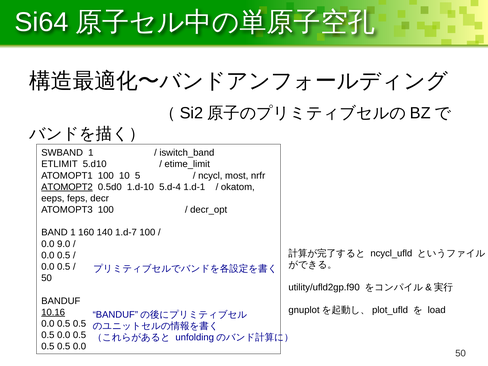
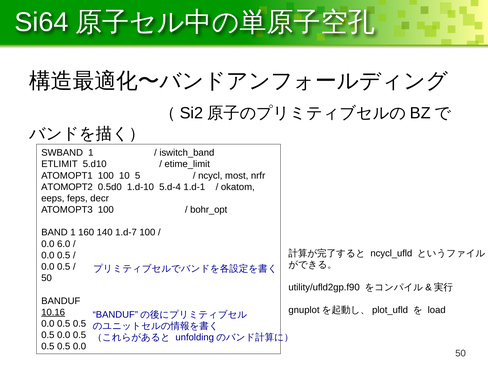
ATOMOPT2 underline: present -> none (67, 187)
decr_opt: decr_opt -> bohr_opt (209, 210)
9.0: 9.0 -> 6.0 (64, 244)
